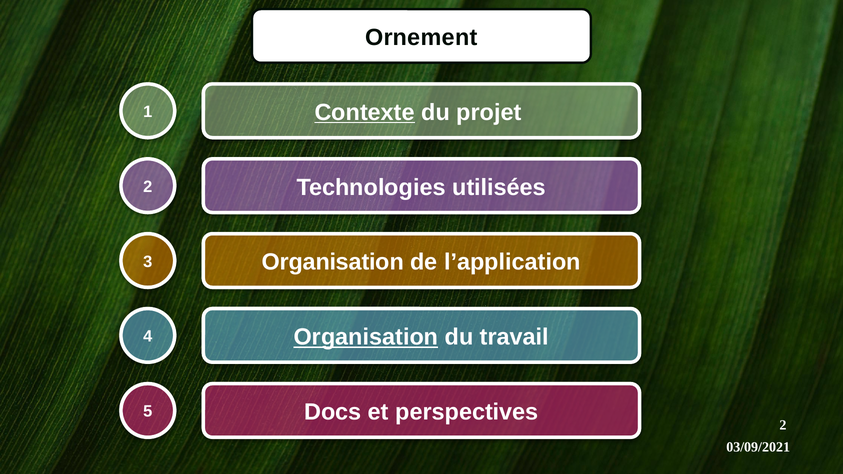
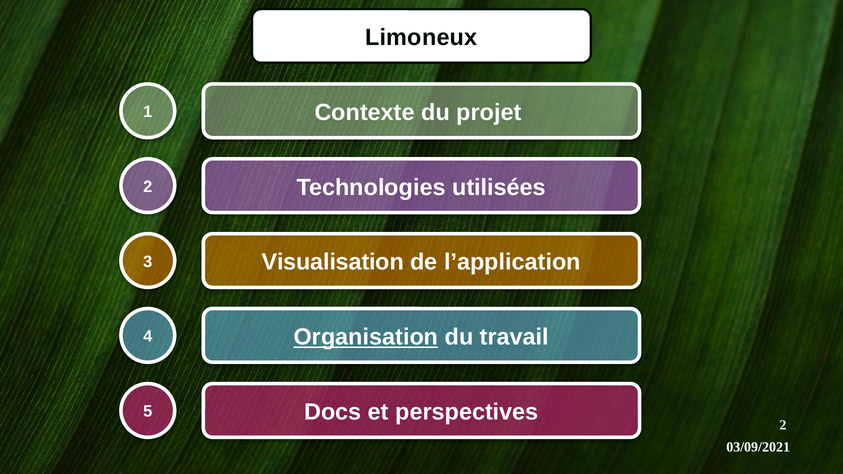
Ornement: Ornement -> Limoneux (421, 38)
Contexte underline: present -> none (365, 112)
Organisation: Organisation -> Visualisation (333, 262)
